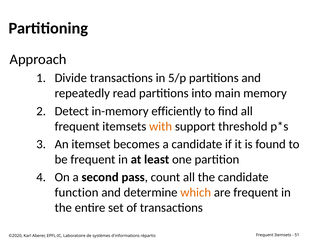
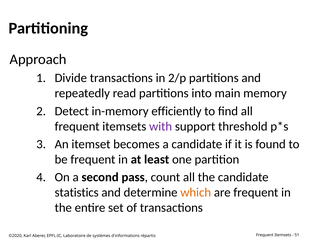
5/p: 5/p -> 2/p (177, 78)
with colour: orange -> purple (161, 126)
function: function -> statistics (77, 193)
